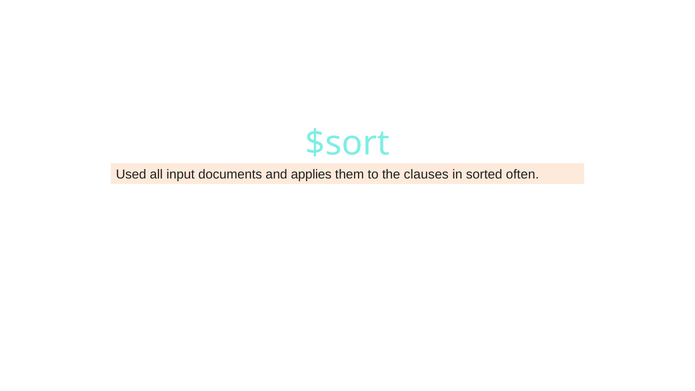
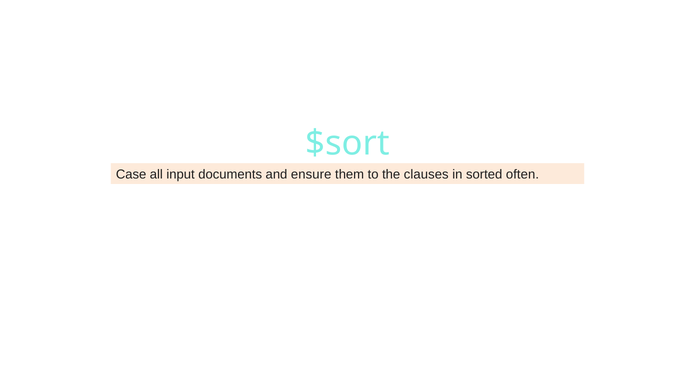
Used: Used -> Case (131, 174)
applies: applies -> ensure (311, 174)
